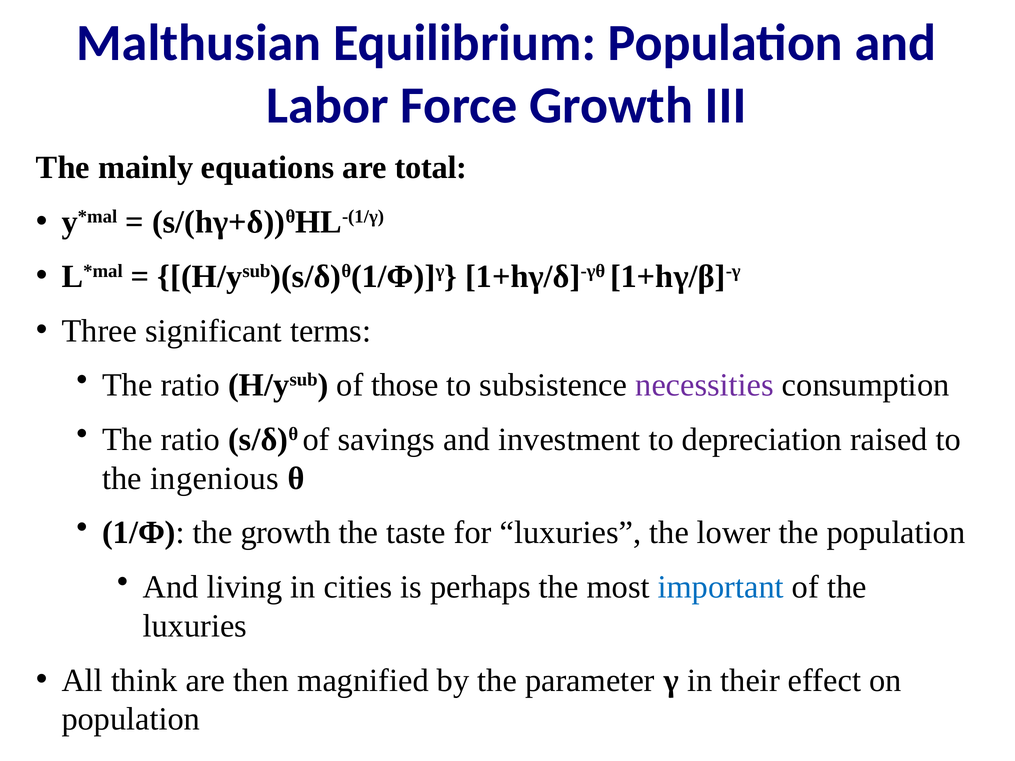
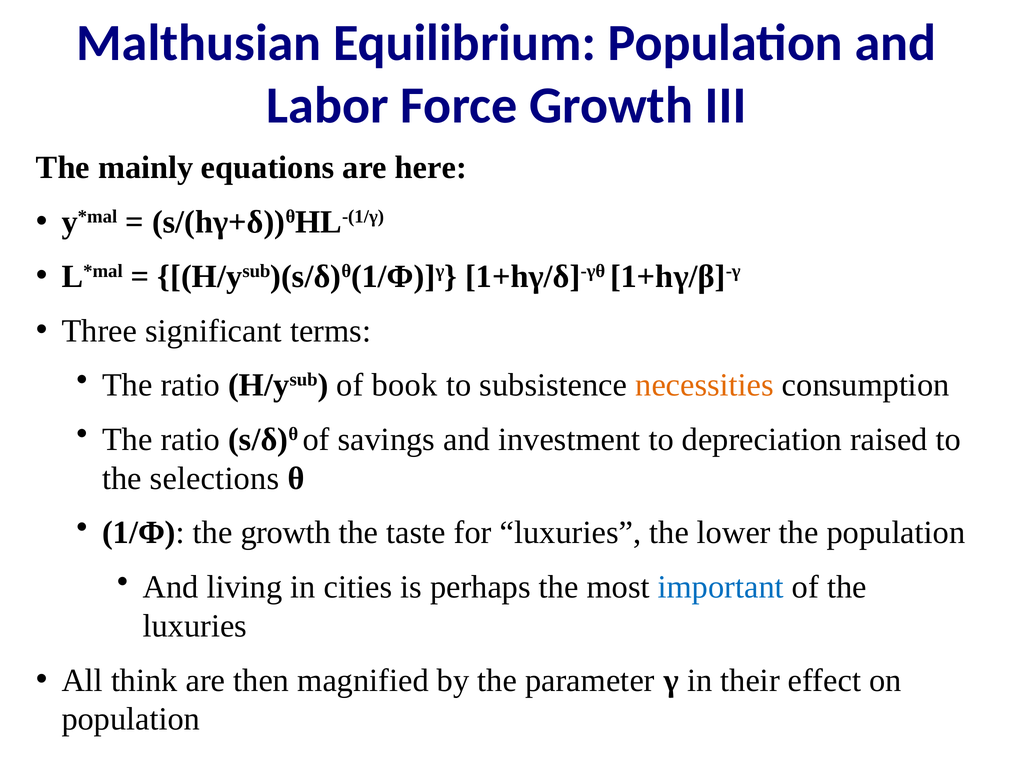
total: total -> here (431, 168)
those: those -> book (405, 385)
necessities colour: purple -> orange (705, 385)
ingenious: ingenious -> selections (215, 479)
